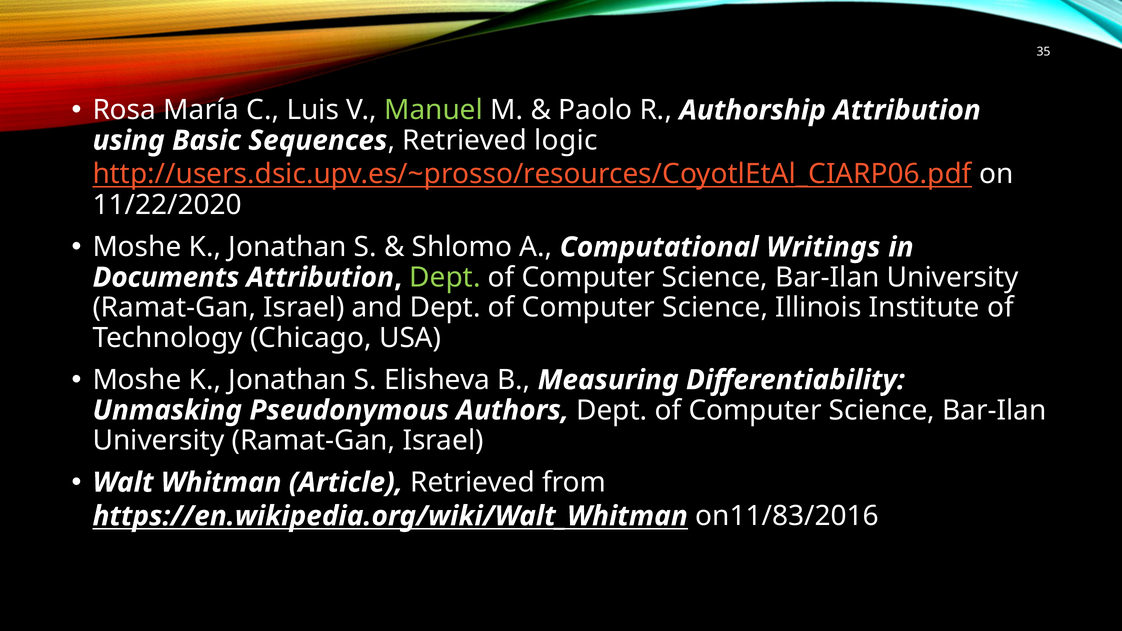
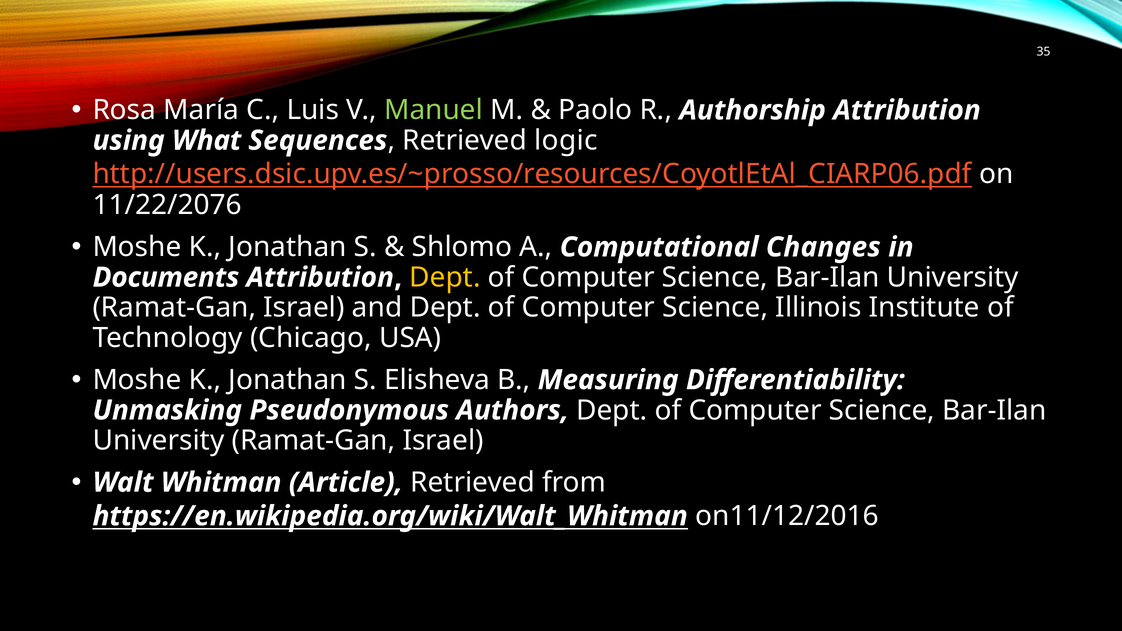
Basic: Basic -> What (207, 141)
11/22/2020: 11/22/2020 -> 11/22/2076 (167, 205)
Writings: Writings -> Changes (823, 247)
Dept colour: light green -> yellow (445, 278)
on11/83/2016: on11/83/2016 -> on11/12/2016 (787, 516)
